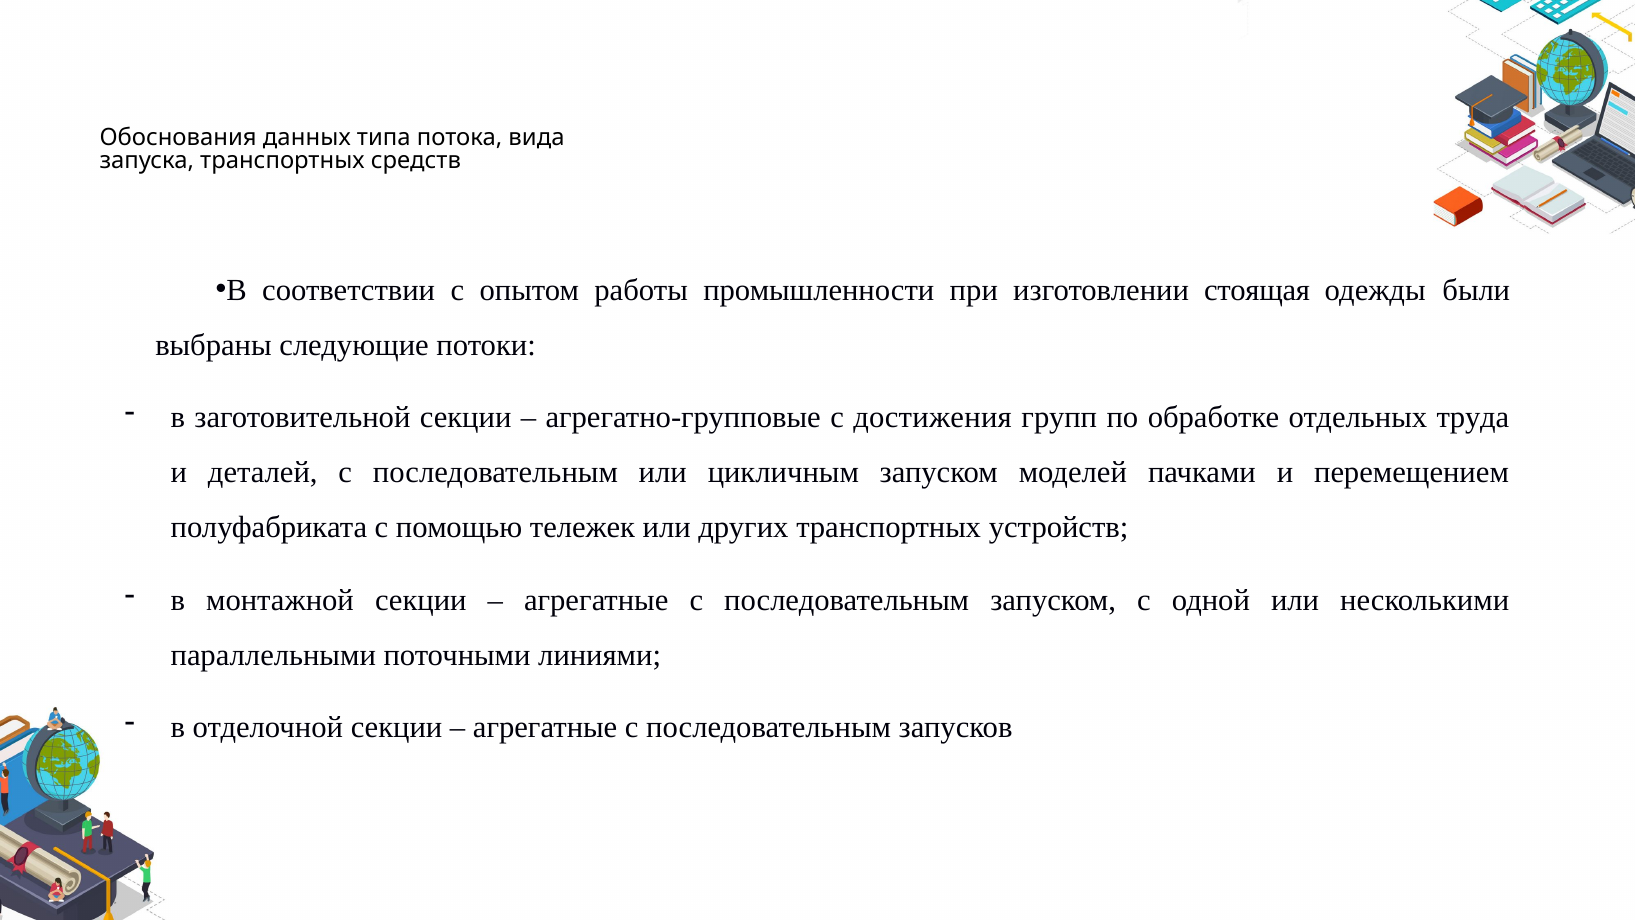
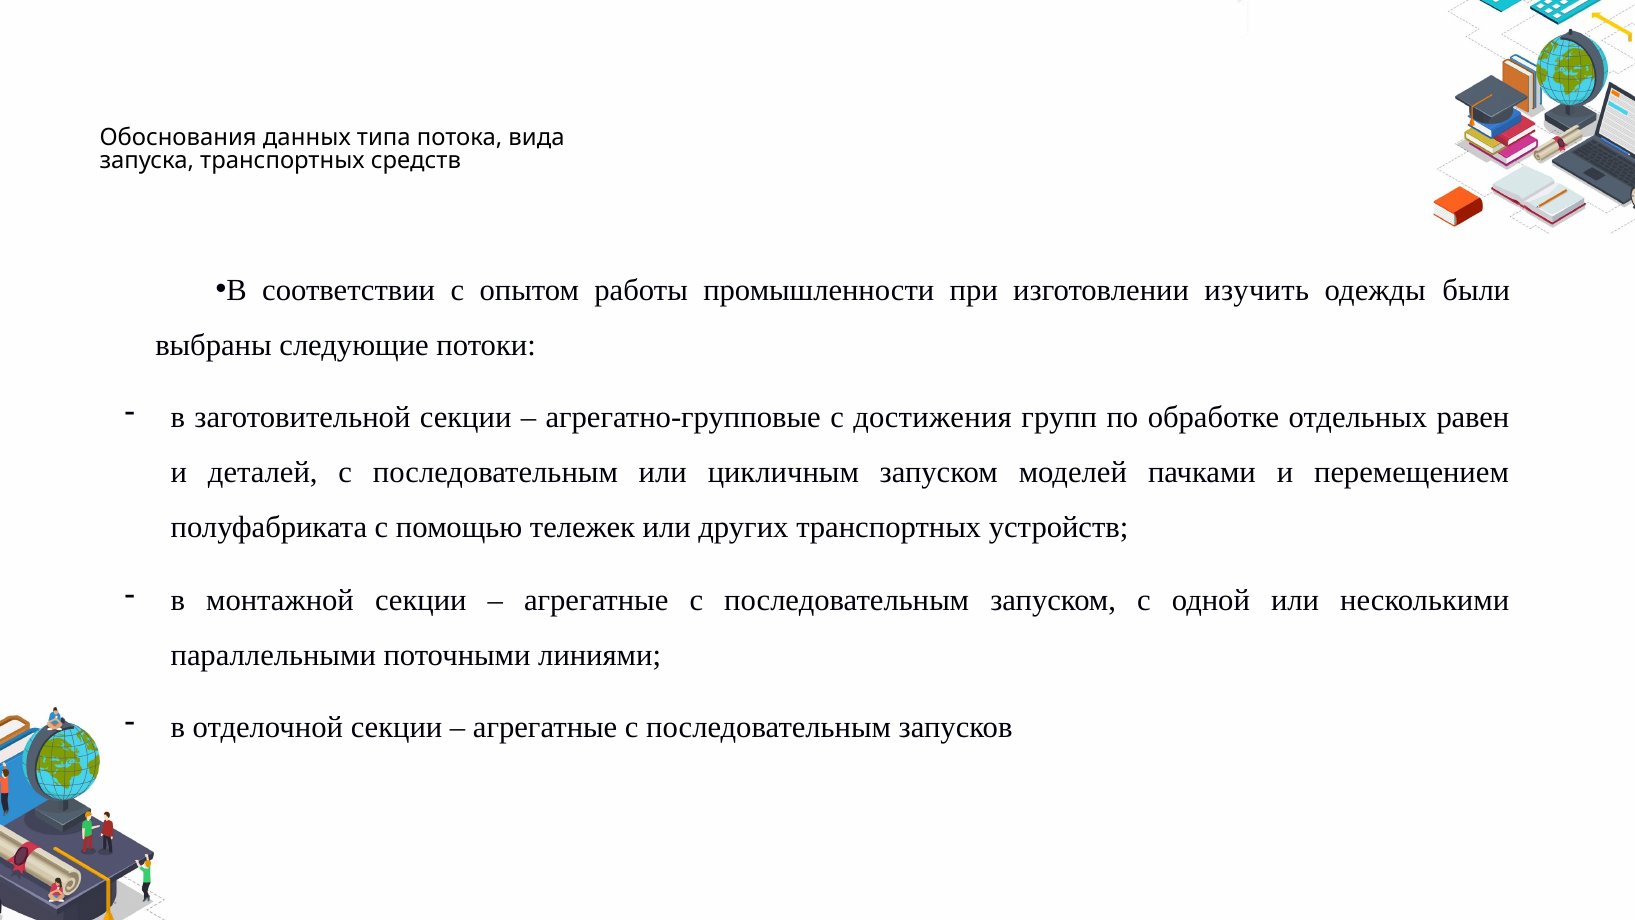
стоящая: стоящая -> изучить (1257, 290)
труда: труда -> равен (1473, 417)
